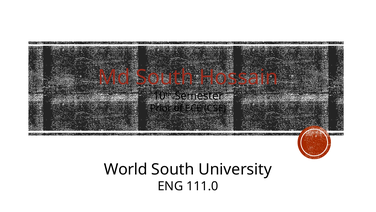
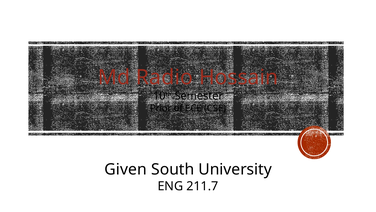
Md South: South -> Radio (164, 77)
World: World -> Given (126, 169)
111.0: 111.0 -> 211.7 (202, 186)
